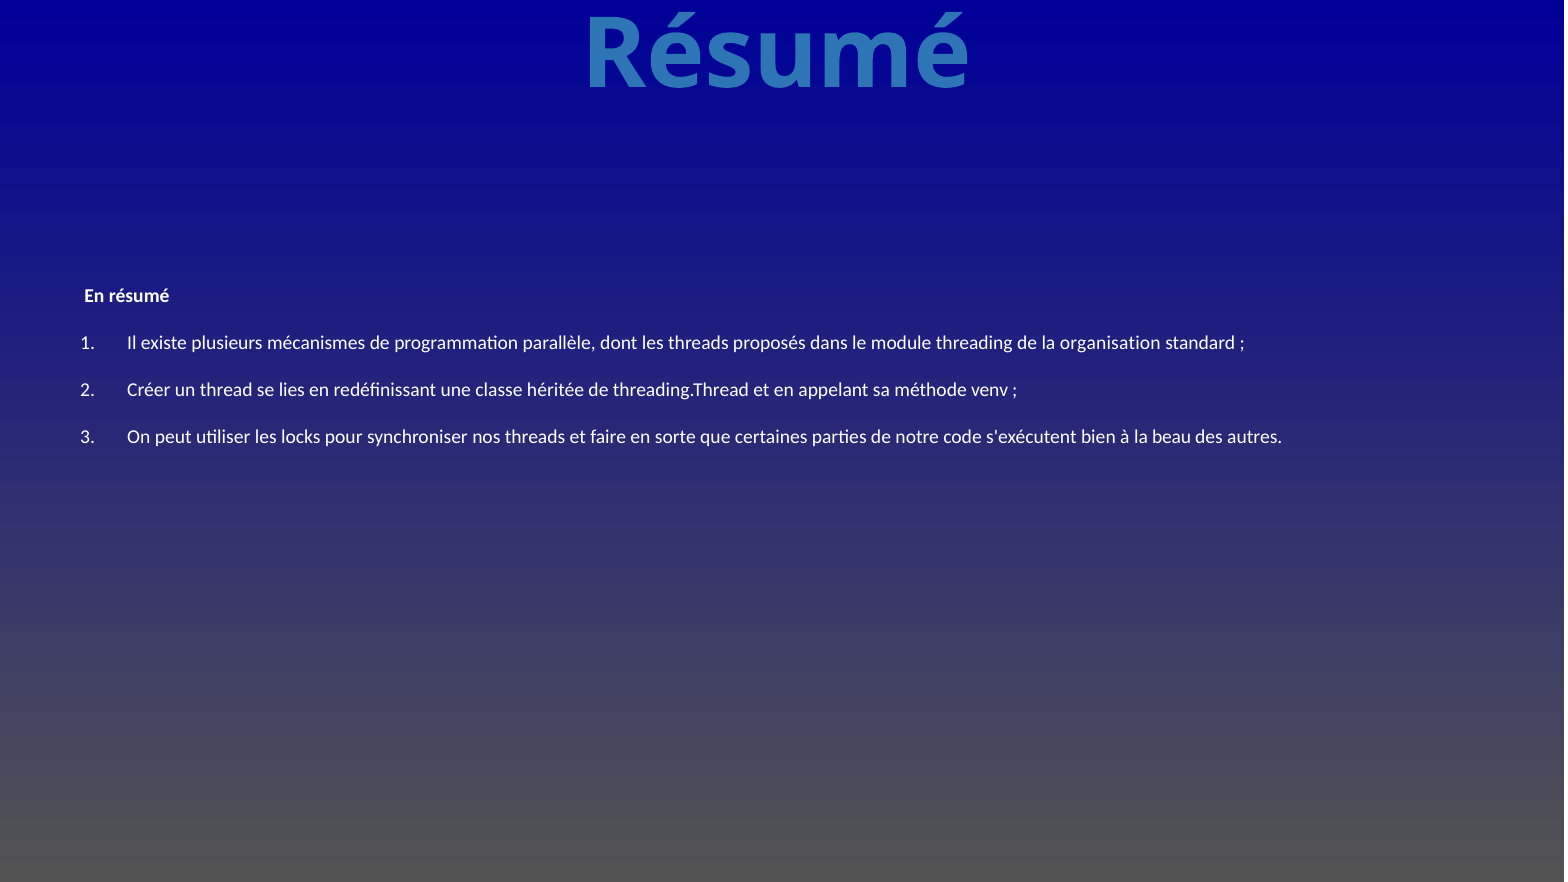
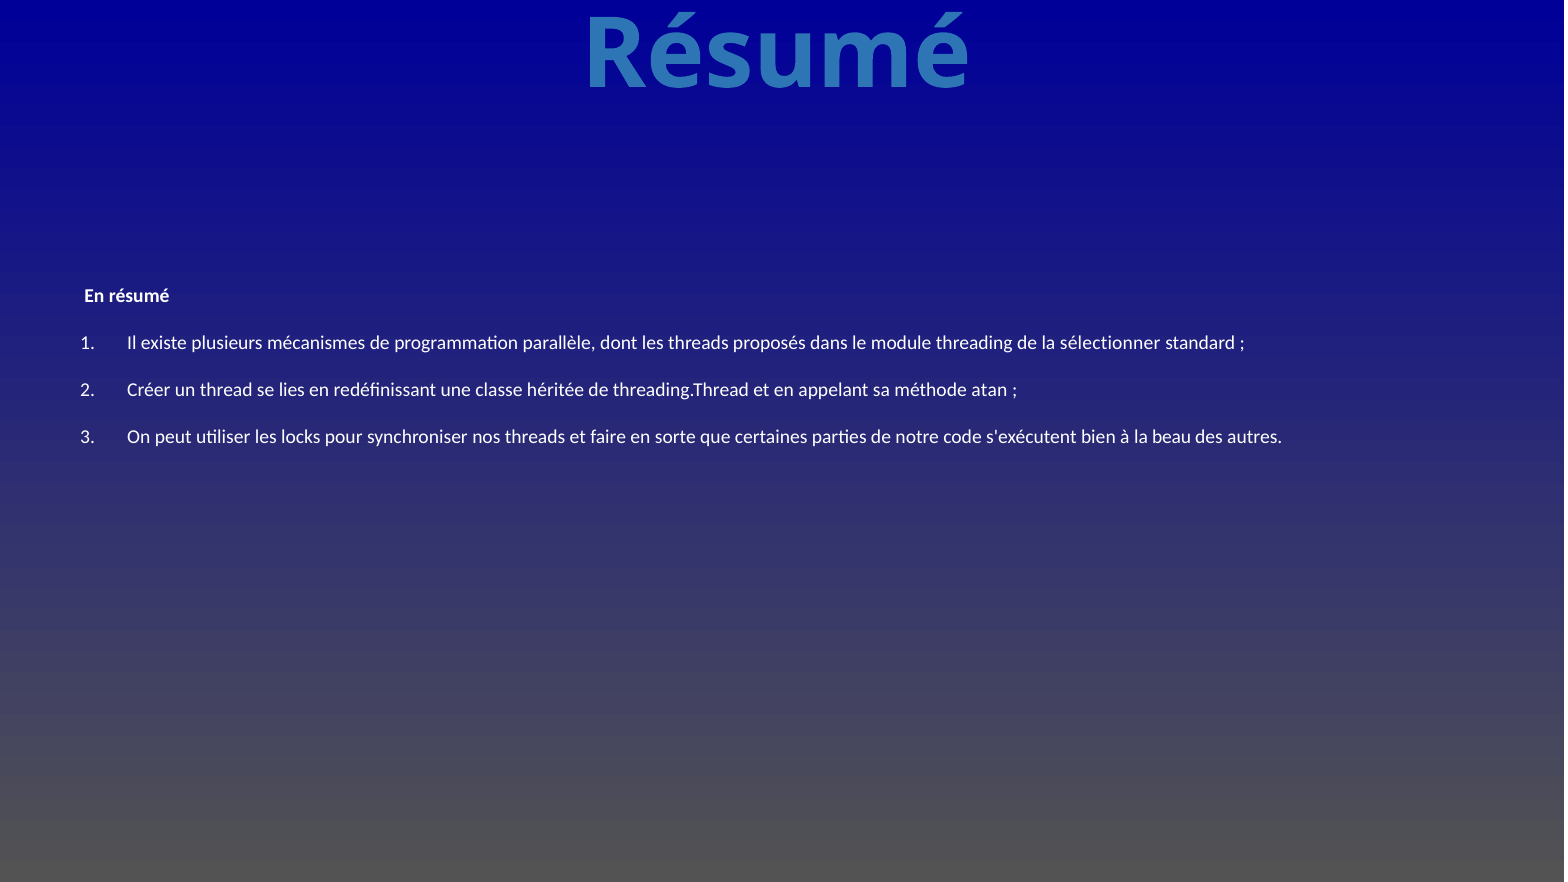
organisation: organisation -> sélectionner (1110, 343)
venv: venv -> atan (989, 390)
